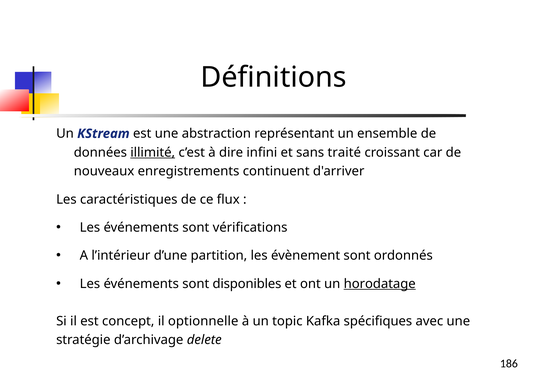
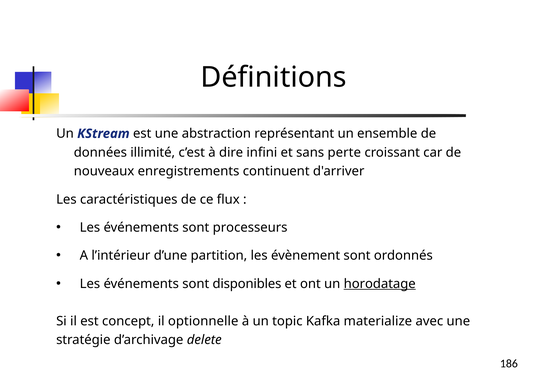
illimité underline: present -> none (153, 152)
traité: traité -> perte (344, 152)
vérifications: vérifications -> processeurs (250, 227)
spécifiques: spécifiques -> materialize (378, 321)
